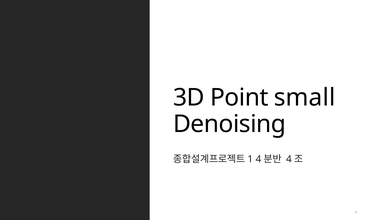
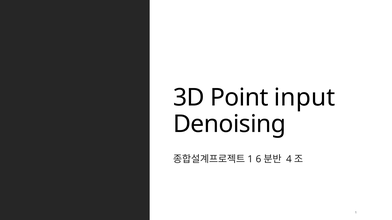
small: small -> input (305, 98)
1 4: 4 -> 6 (258, 159)
